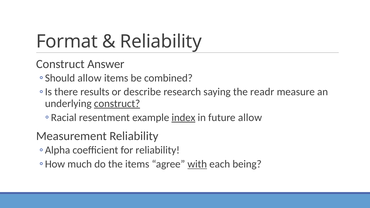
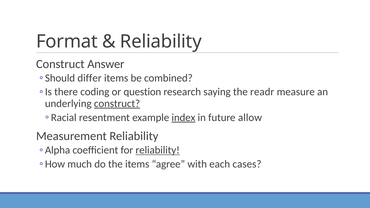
allow: allow -> differ (90, 78)
results: results -> coding (95, 92)
describe: describe -> question (142, 92)
reliability underline: none -> present (158, 150)
with underline: present -> none (197, 164)
being: being -> cases (247, 164)
